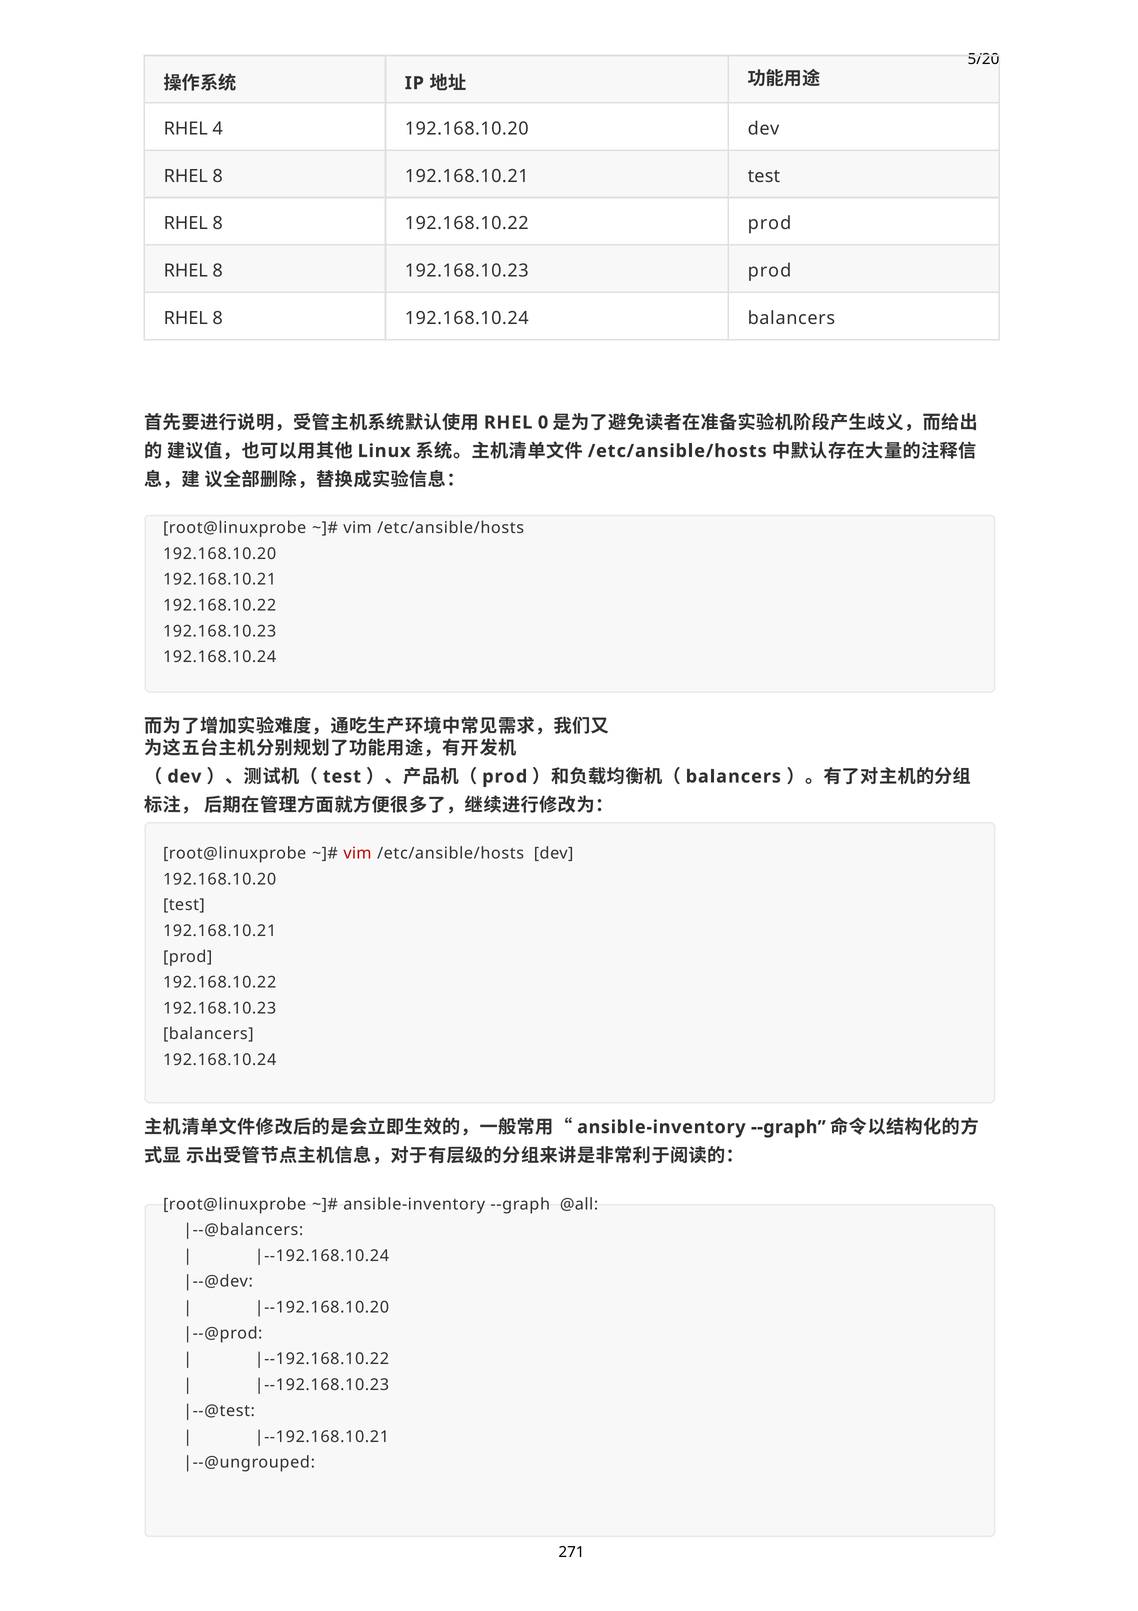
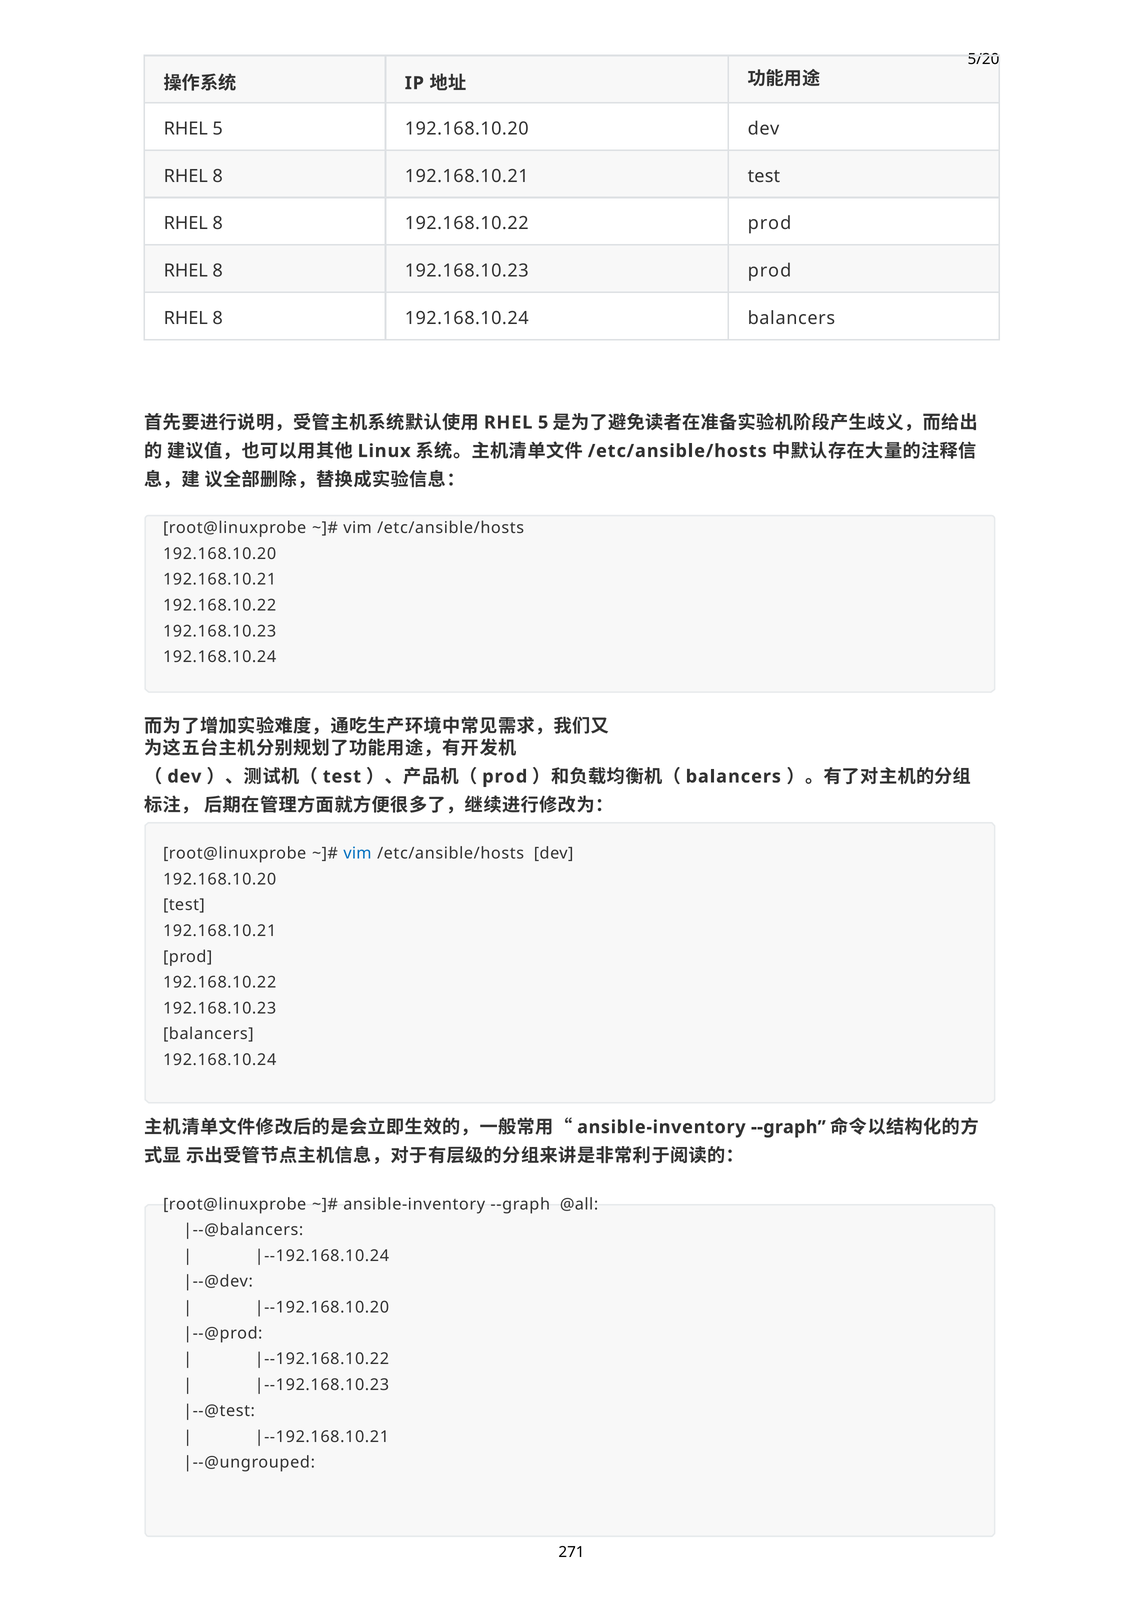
4: 4 -> 5 (218, 129)
0: 0 -> 5 (543, 422)
vim colour: red -> blue (357, 853)
